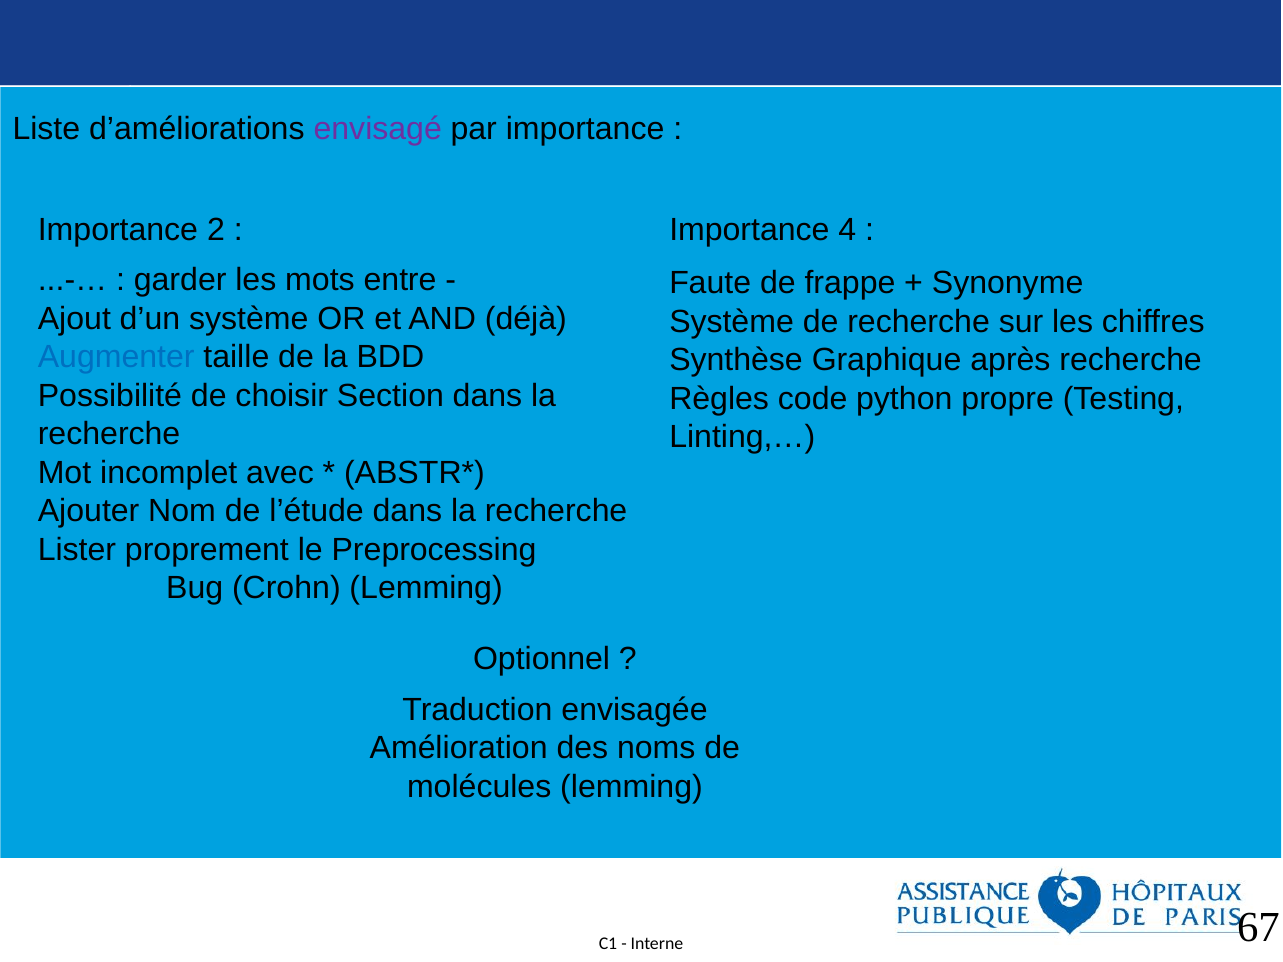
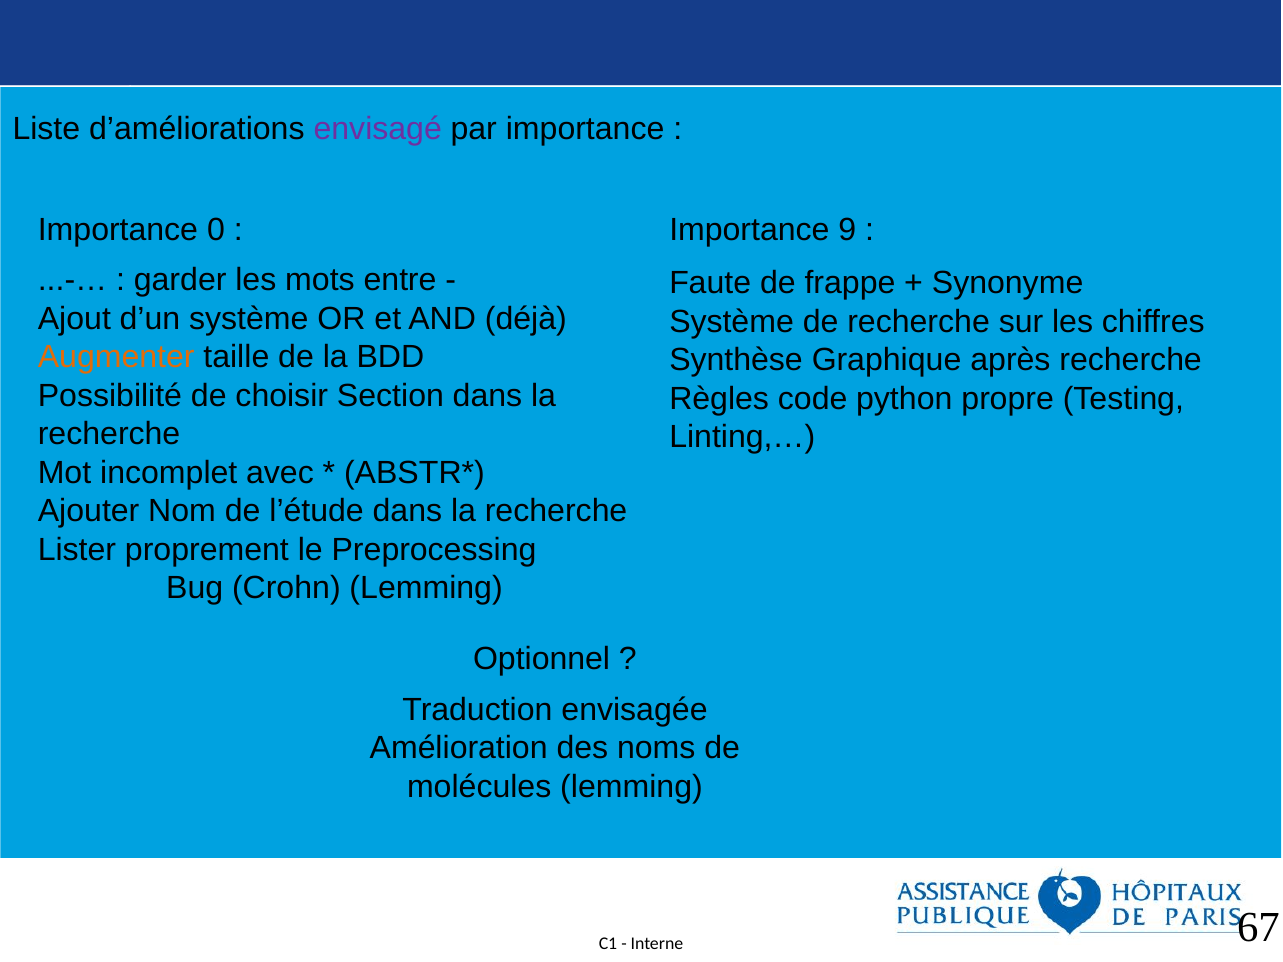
2: 2 -> 0 (216, 230)
4: 4 -> 9 (847, 230)
Augmenter colour: blue -> orange (116, 357)
